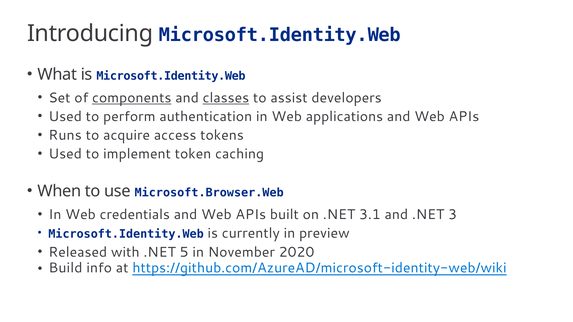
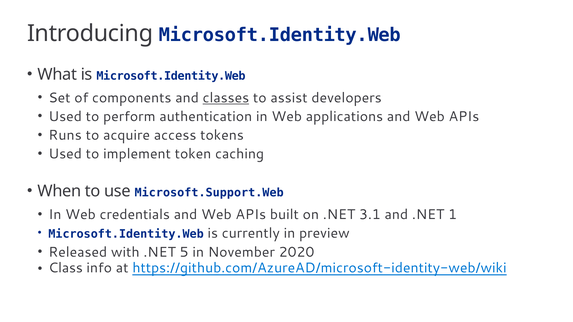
components underline: present -> none (132, 98)
Microsoft.Browser.Web: Microsoft.Browser.Web -> Microsoft.Support.Web (209, 193)
3: 3 -> 1 (453, 215)
Build: Build -> Class (66, 268)
